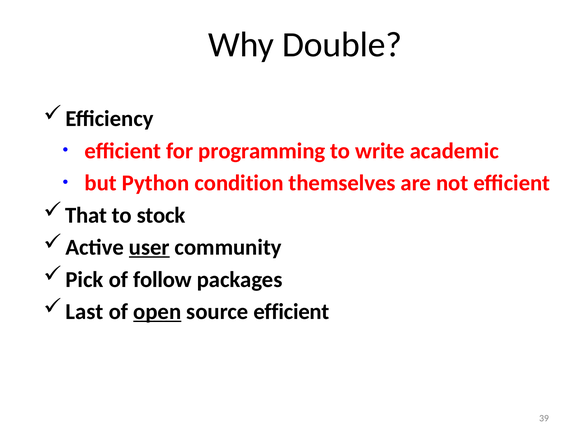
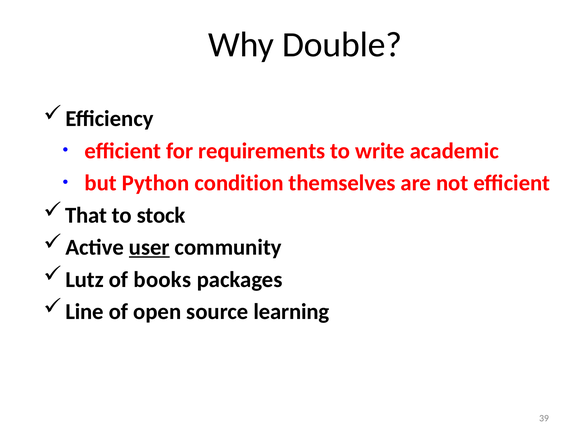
programming: programming -> requirements (262, 151)
Pick: Pick -> Lutz (85, 280)
follow: follow -> books (162, 280)
Last: Last -> Line (85, 312)
open underline: present -> none (157, 312)
source efficient: efficient -> learning (291, 312)
